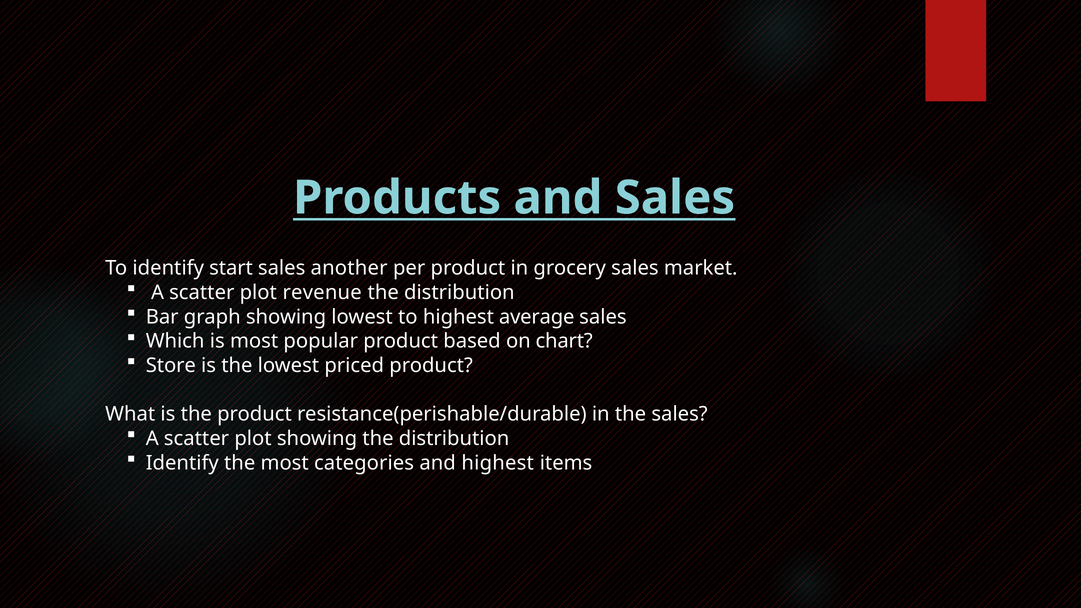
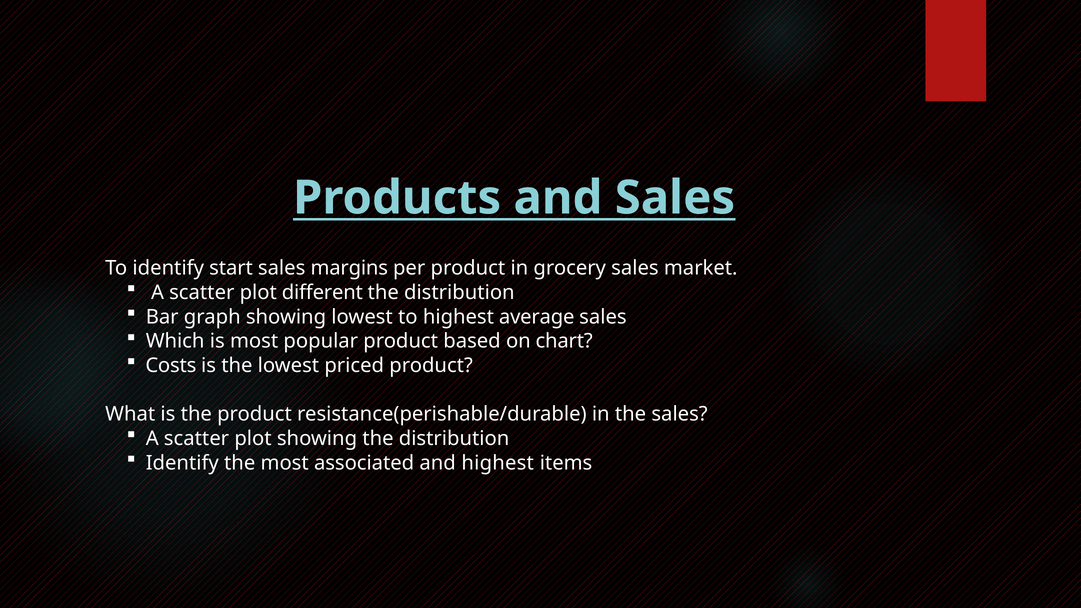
another: another -> margins (349, 268)
revenue: revenue -> different (322, 293)
Store: Store -> Costs (171, 366)
categories: categories -> associated (364, 463)
